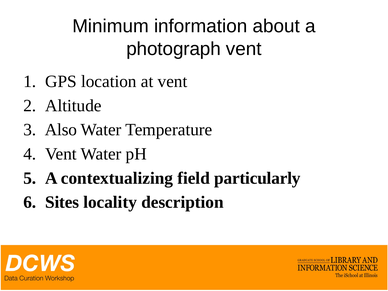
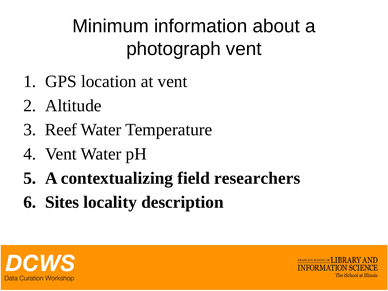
Also: Also -> Reef (61, 130)
particularly: particularly -> researchers (257, 178)
